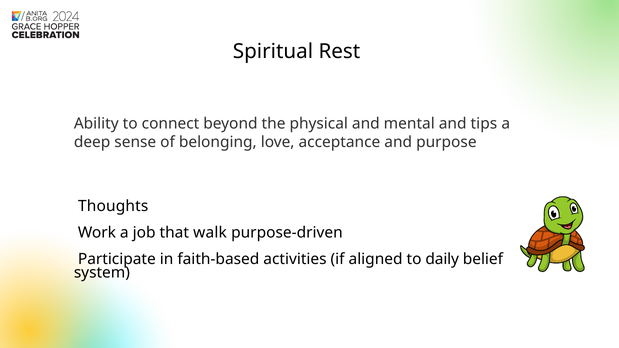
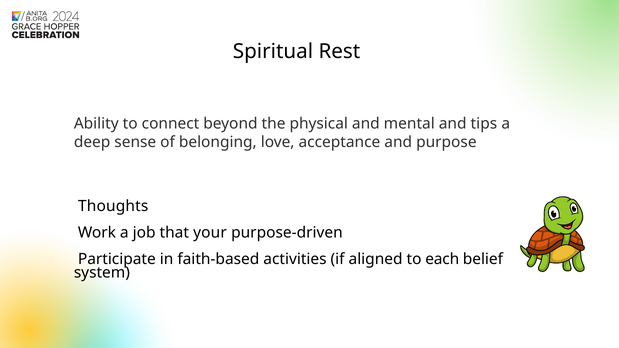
walk: walk -> your (210, 233)
daily: daily -> each (442, 260)
